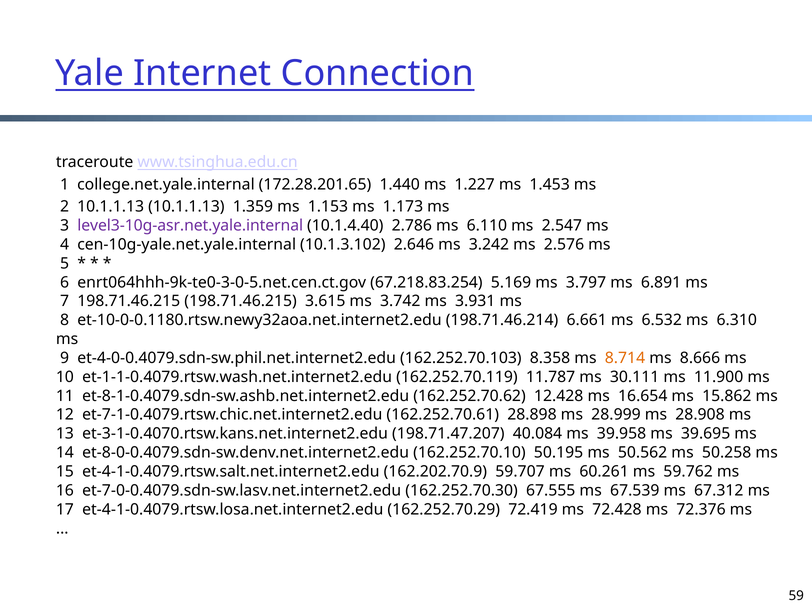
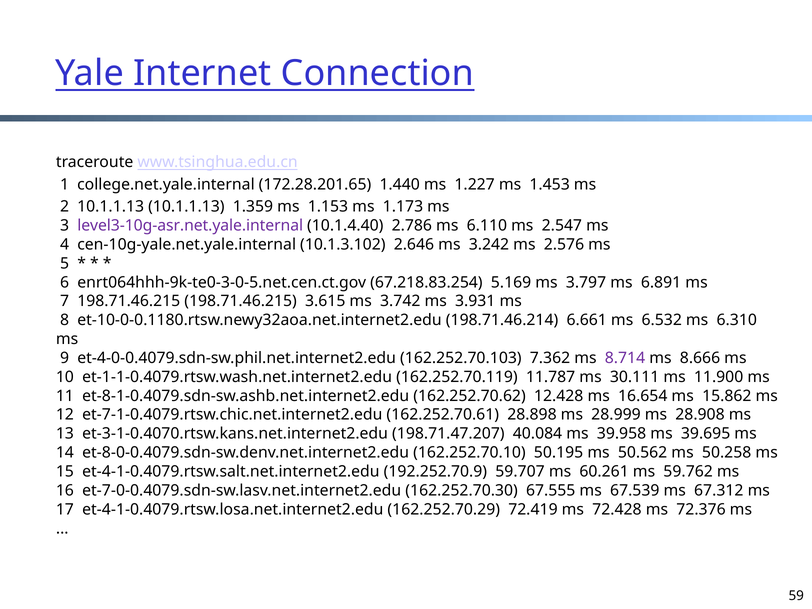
8.358: 8.358 -> 7.362 (550, 358)
8.714 colour: orange -> purple (625, 358)
162.202.70.9: 162.202.70.9 -> 192.252.70.9 (435, 472)
